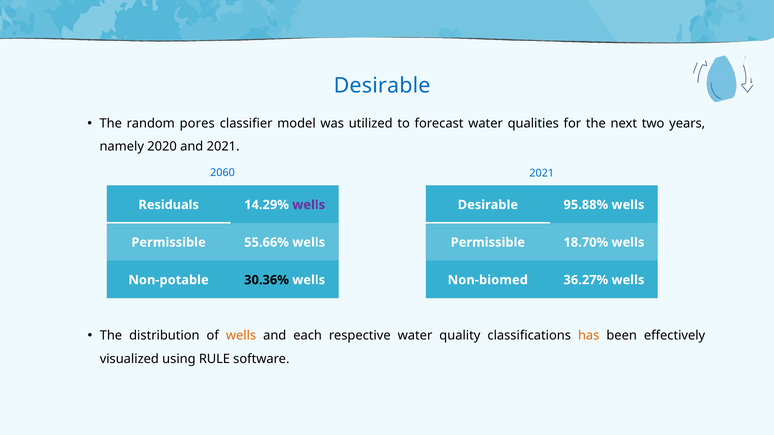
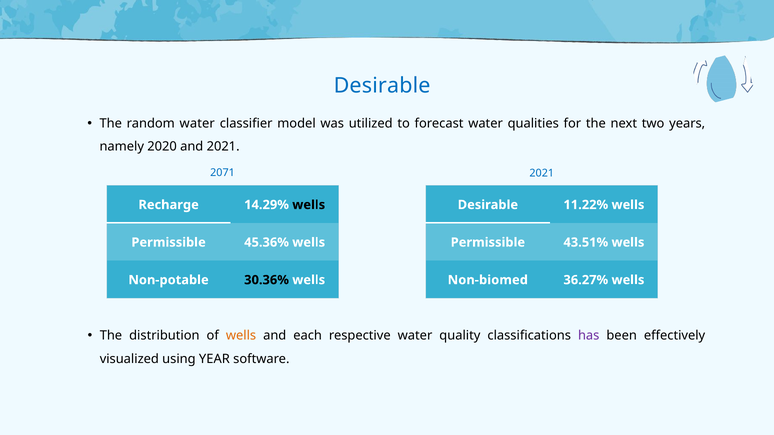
random pores: pores -> water (197, 124)
2060: 2060 -> 2071 (223, 173)
Residuals: Residuals -> Recharge (169, 205)
wells colour: purple -> black (309, 205)
95.88%: 95.88% -> 11.22% (586, 205)
55.66%: 55.66% -> 45.36% (267, 243)
18.70%: 18.70% -> 43.51% (586, 243)
has colour: orange -> purple (589, 336)
RULE: RULE -> YEAR (214, 359)
